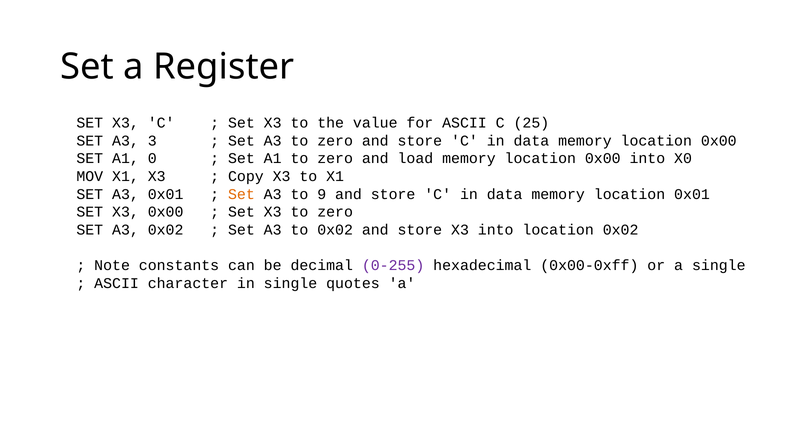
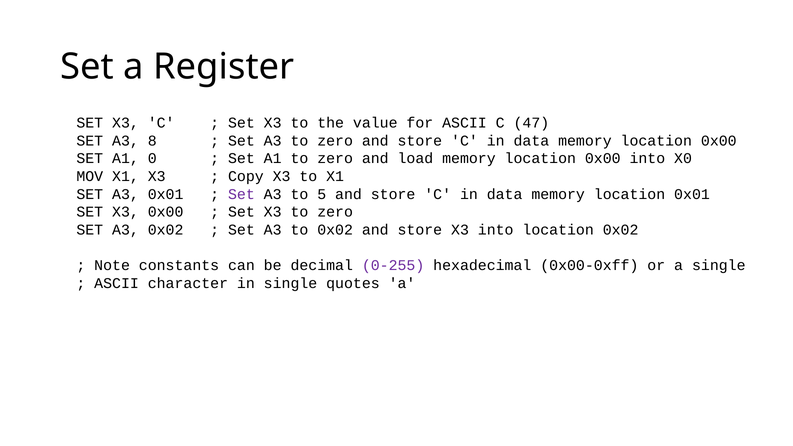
25: 25 -> 47 (531, 123)
3: 3 -> 8 (152, 141)
Set colour: orange -> purple (241, 194)
9: 9 -> 5 (322, 194)
